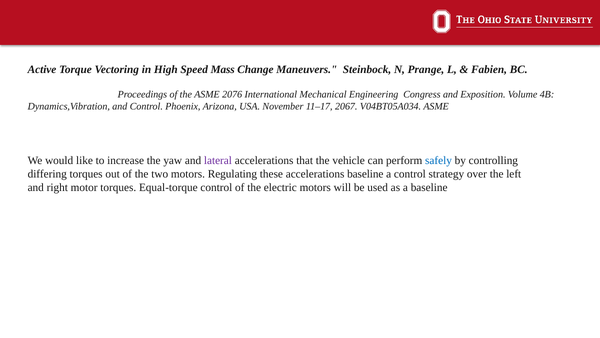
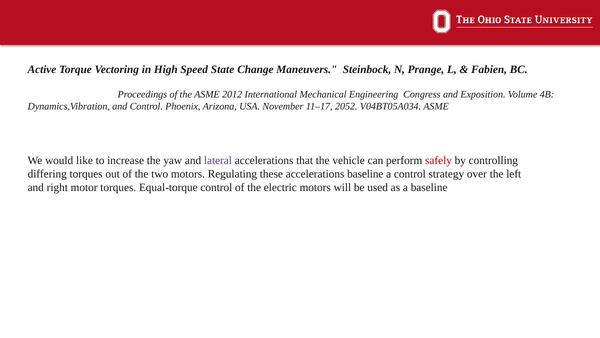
Mass: Mass -> State (223, 69)
2076: 2076 -> 2012 (232, 94)
2067: 2067 -> 2052 (346, 106)
safely colour: blue -> red (438, 160)
